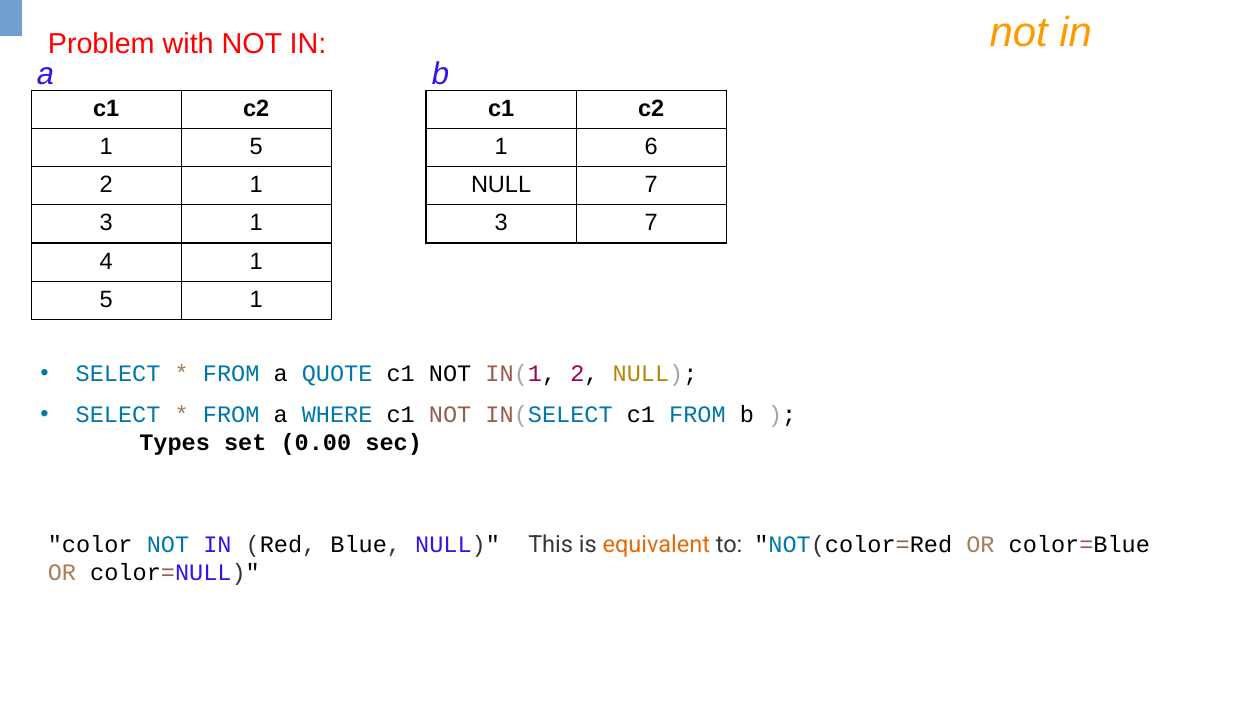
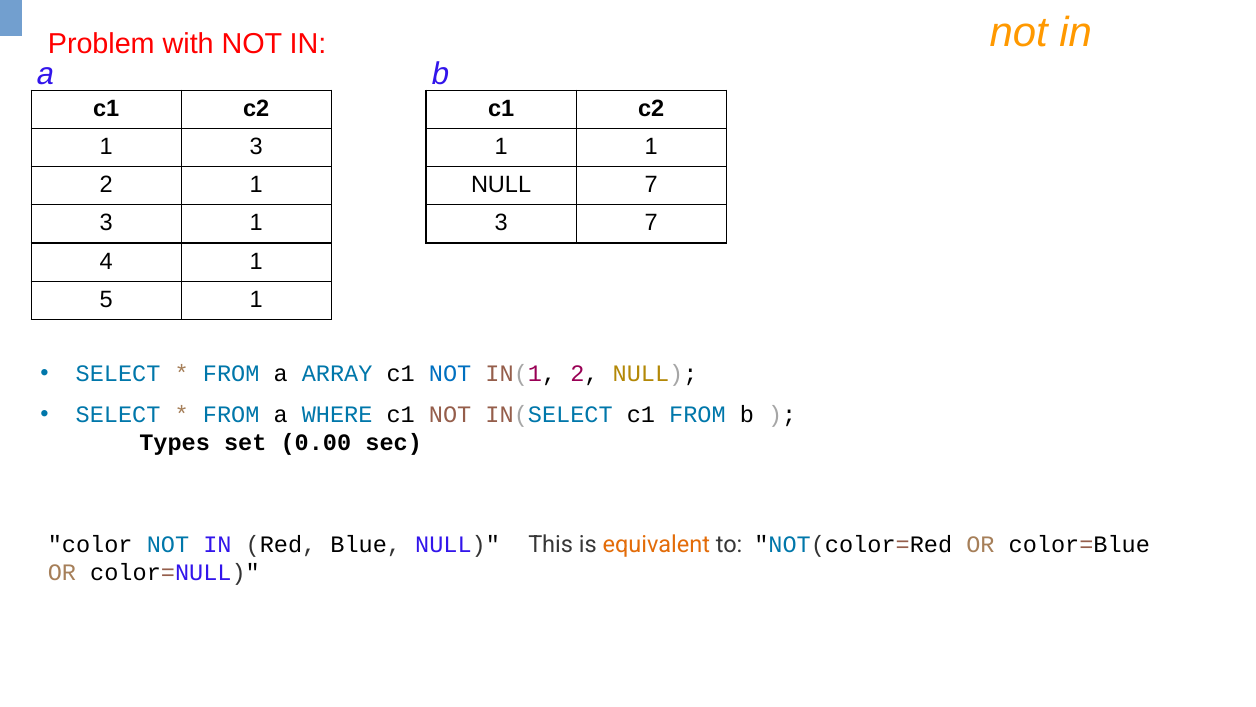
5: 5 -> 3 (256, 147)
1 6: 6 -> 1 (651, 147)
QUOTE: QUOTE -> ARRAY (337, 374)
NOT colour: black -> blue (450, 374)
